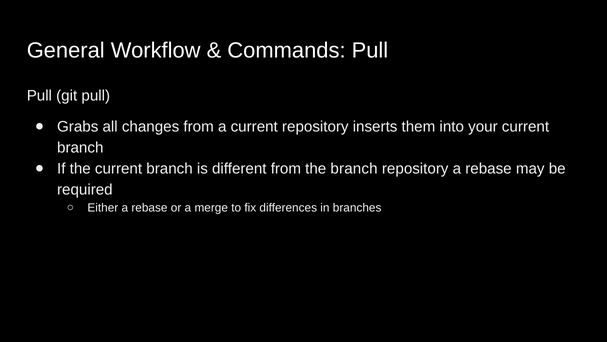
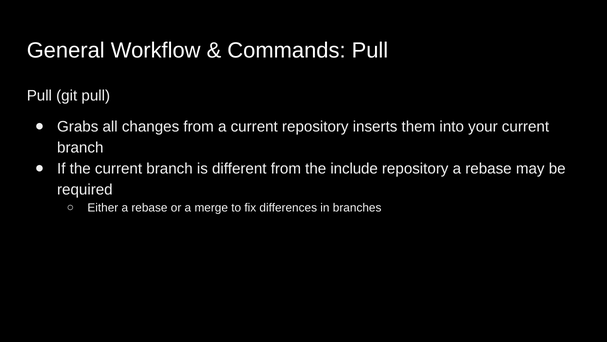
the branch: branch -> include (354, 168)
